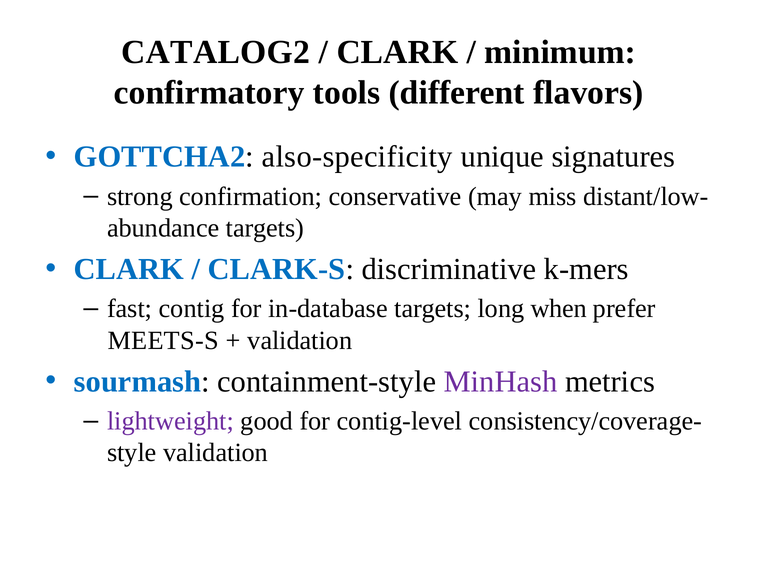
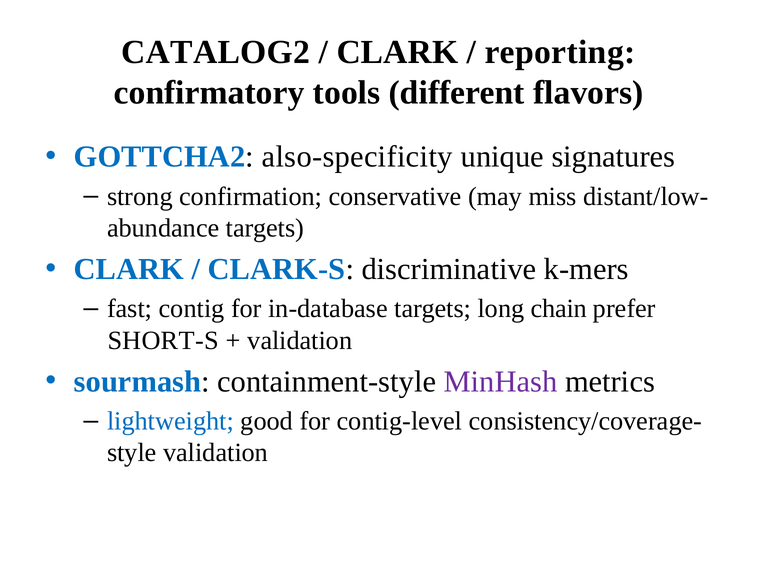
minimum: minimum -> reporting (560, 52)
when: when -> chain (559, 309)
MEETS-S: MEETS-S -> SHORT-S (163, 341)
lightweight colour: purple -> blue (171, 422)
